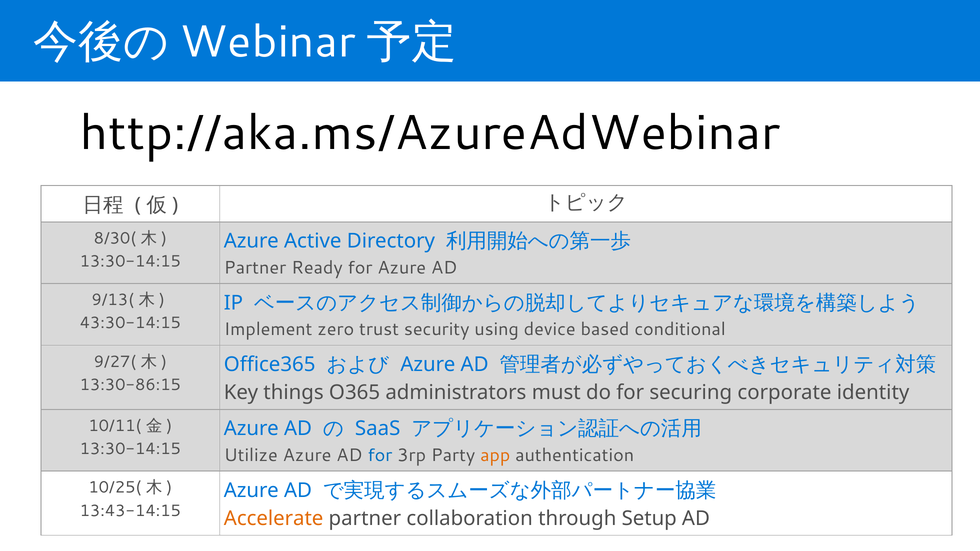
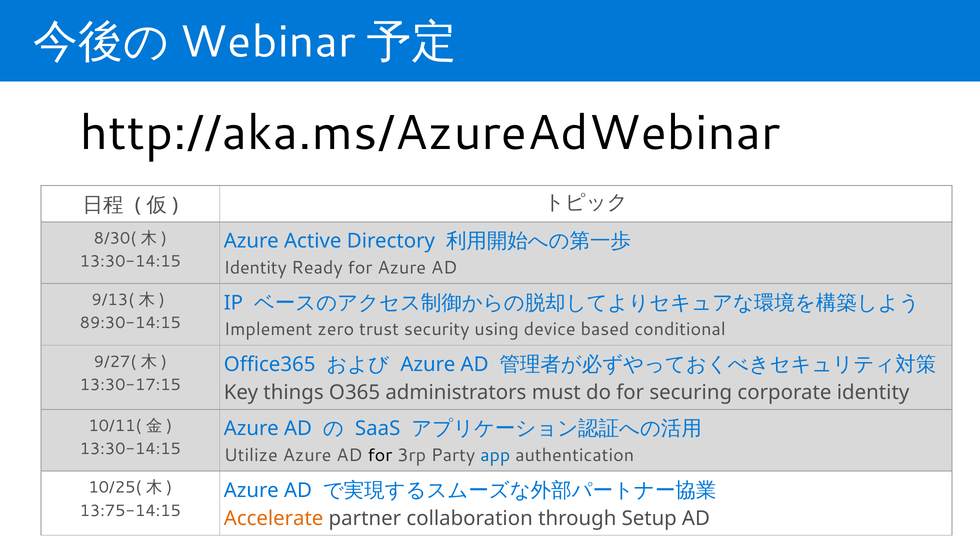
Partner: Partner -> Identity (255, 268)
43:30-14:15: 43:30-14:15 -> 89:30-14:15 (130, 323)
13:30-86:15: 13:30-86:15 -> 13:30-17:15 (130, 385)
for colour: blue -> black (380, 456)
app colour: orange -> blue (495, 456)
13:43-14:15: 13:43-14:15 -> 13:75-14:15 (130, 511)
